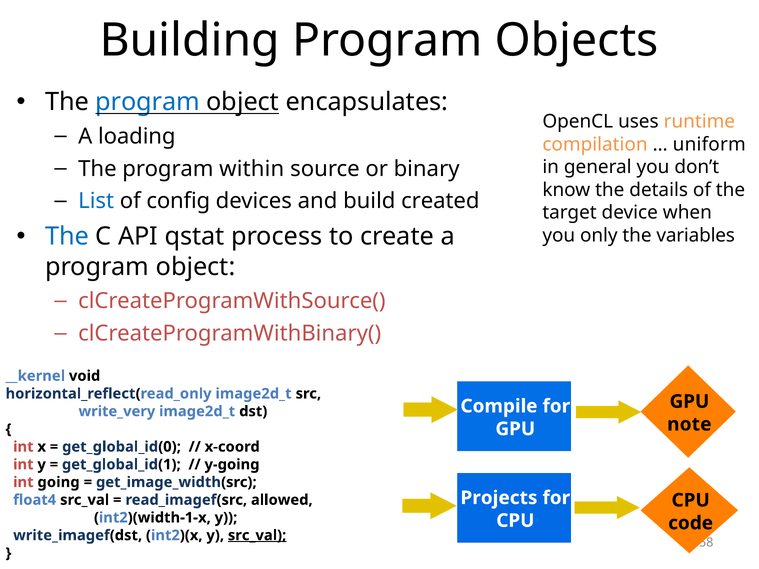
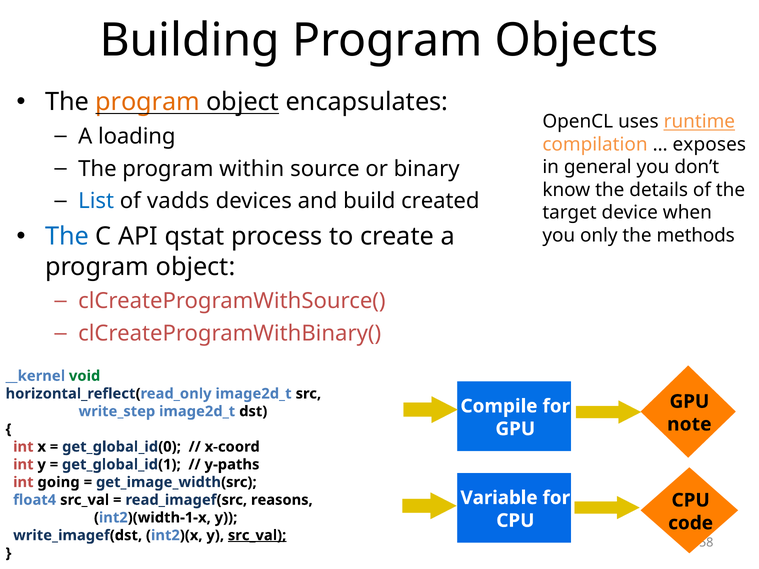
program colour: blue -> orange (148, 102)
runtime underline: none -> present (699, 122)
uniform: uniform -> exposes (709, 144)
config: config -> vadds (178, 201)
variables: variables -> methods (696, 236)
void colour: black -> green (85, 376)
write_very: write_very -> write_step (117, 412)
y-going: y-going -> y-paths (232, 465)
Projects: Projects -> Variable (499, 498)
allowed: allowed -> reasons (282, 500)
